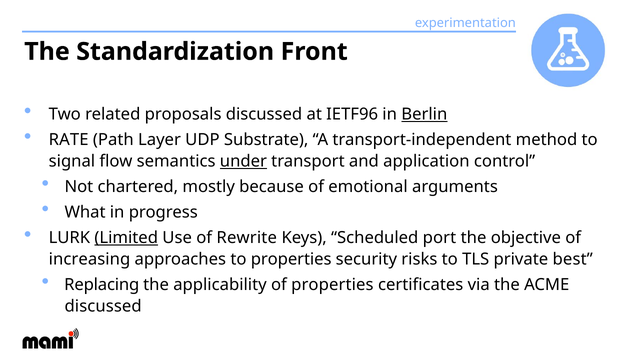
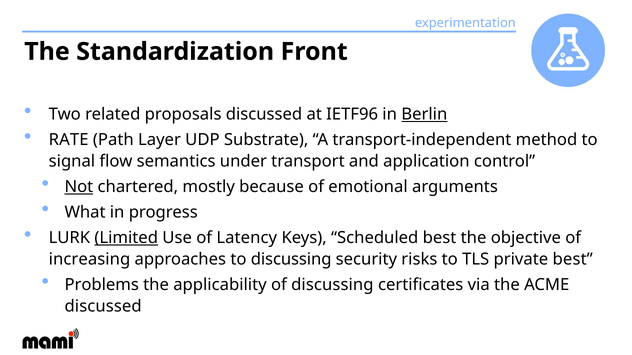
under underline: present -> none (243, 162)
Not underline: none -> present (79, 187)
Rewrite: Rewrite -> Latency (247, 238)
Scheduled port: port -> best (440, 238)
to properties: properties -> discussing (291, 260)
Replacing: Replacing -> Problems (102, 285)
of properties: properties -> discussing (332, 285)
